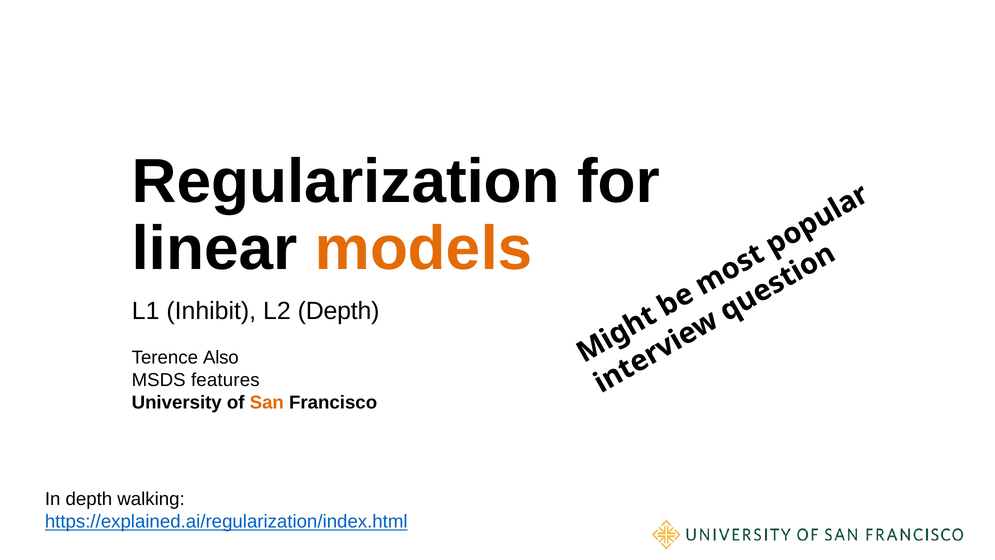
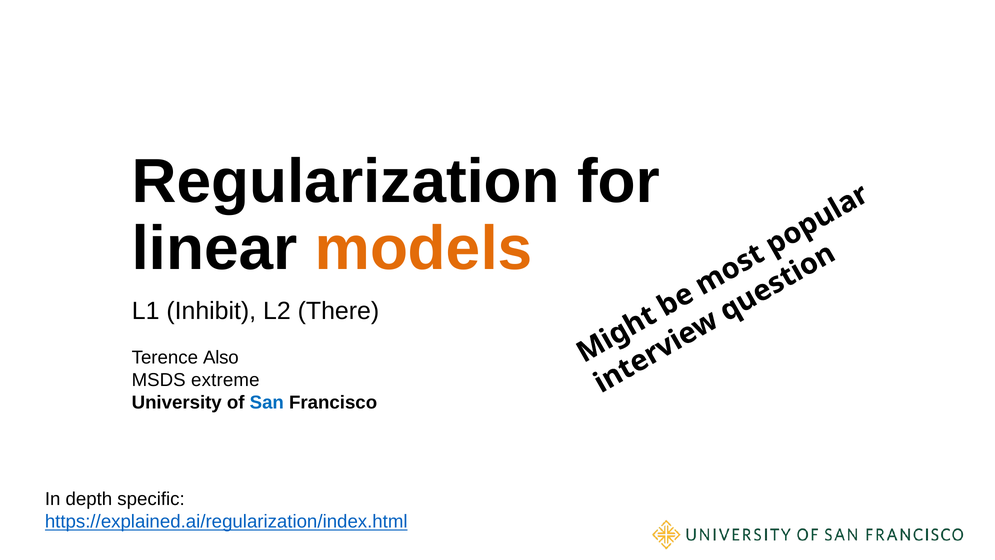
L2 Depth: Depth -> There (338, 311)
features: features -> extreme (225, 380)
San colour: orange -> blue (267, 402)
walking: walking -> specific (151, 499)
